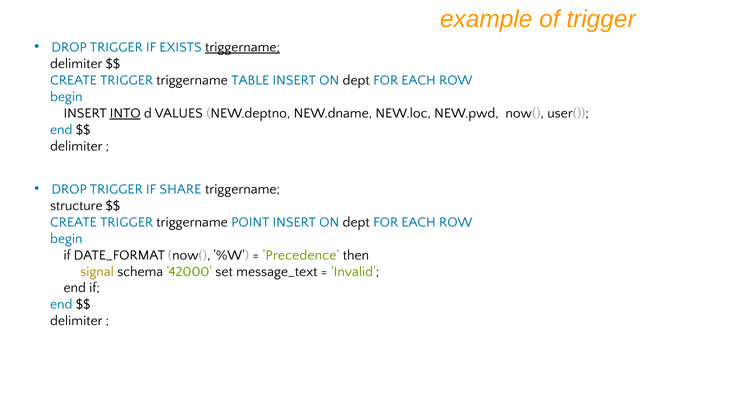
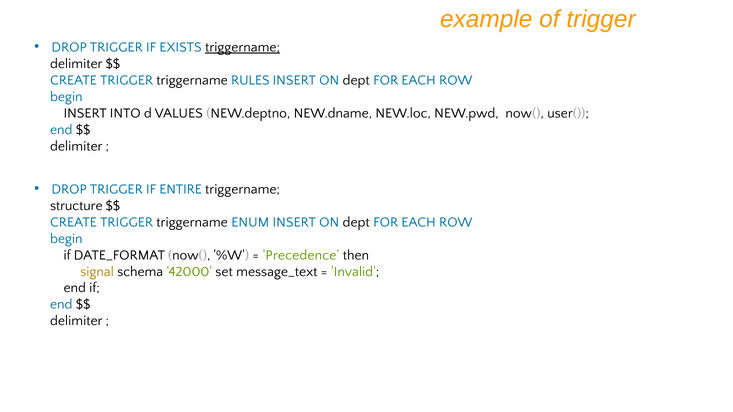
TABLE: TABLE -> RULES (250, 80)
INTO underline: present -> none (125, 113)
SHARE: SHARE -> ENTIRE (181, 189)
POINT: POINT -> ENUM (250, 222)
